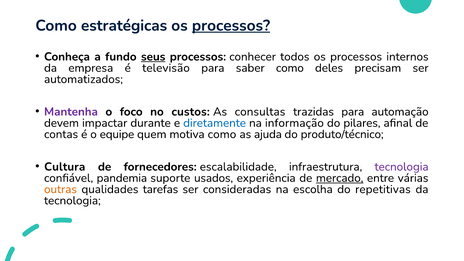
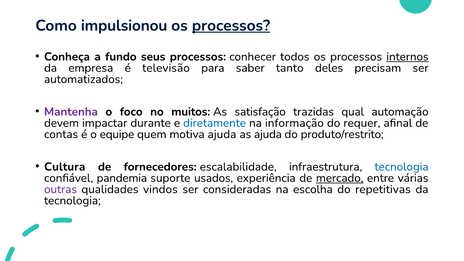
estratégicas: estratégicas -> impulsionou (124, 26)
seus underline: present -> none (153, 57)
internos underline: none -> present (407, 57)
saber como: como -> tanto (290, 68)
custos: custos -> muitos (191, 112)
consultas: consultas -> satisfação (260, 112)
trazidas para: para -> qual (353, 112)
pilares: pilares -> requer (362, 123)
motiva como: como -> ajuda (222, 134)
produto/técnico: produto/técnico -> produto/restrito (342, 134)
tecnologia colour: purple -> blue (402, 167)
outras colour: orange -> purple (61, 189)
tarefas: tarefas -> vindos (160, 189)
